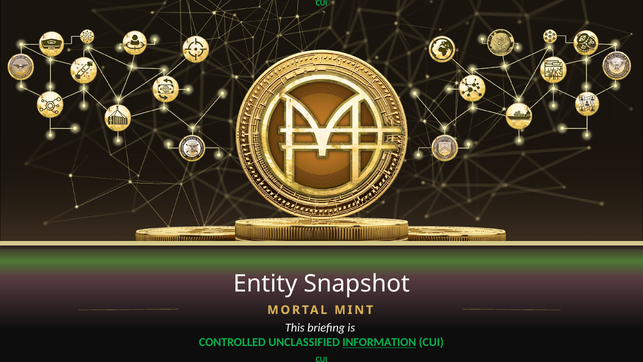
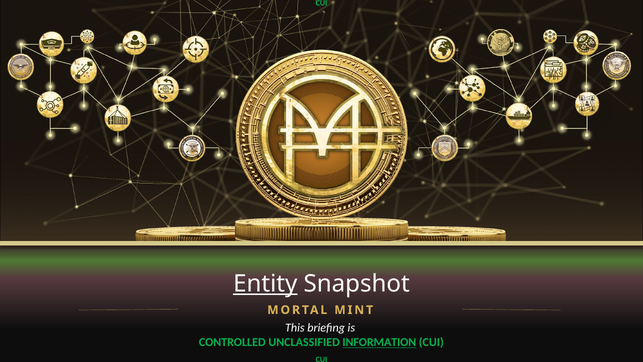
Entity underline: none -> present (265, 284)
